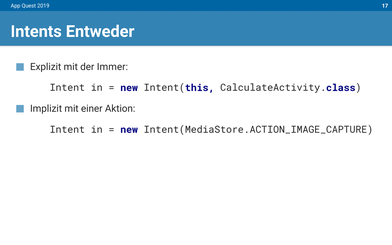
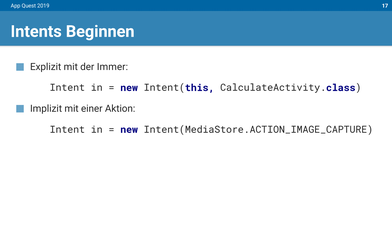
Entweder: Entweder -> Beginnen (100, 31)
